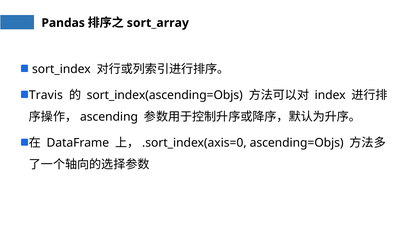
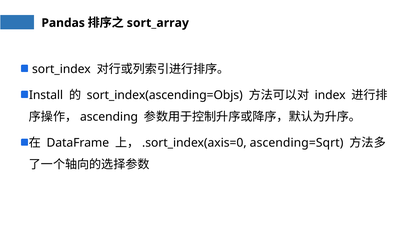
Travis: Travis -> Install (46, 95)
ascending=Objs: ascending=Objs -> ascending=Sqrt (297, 143)
